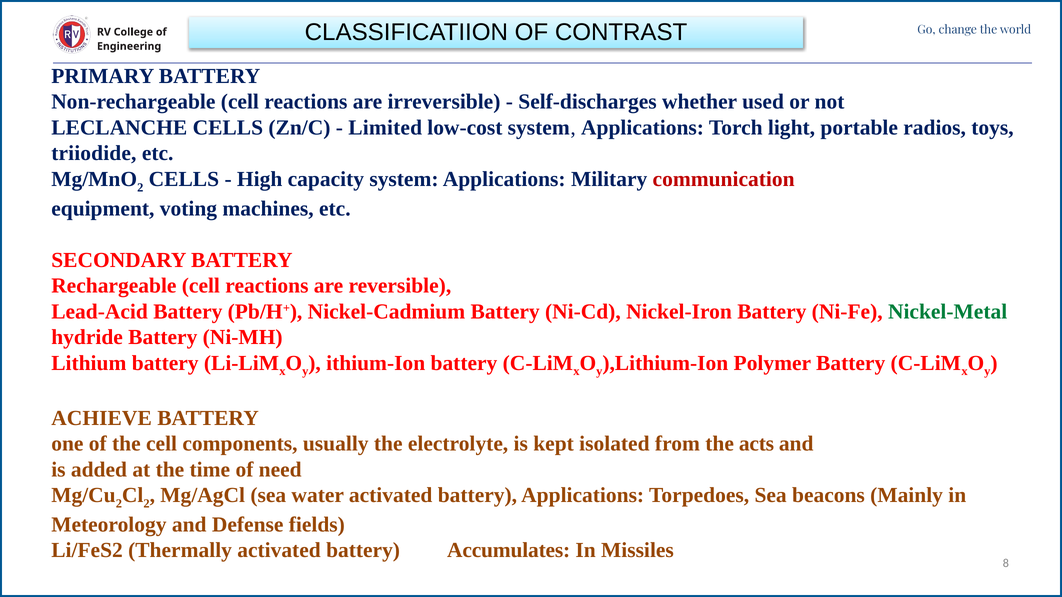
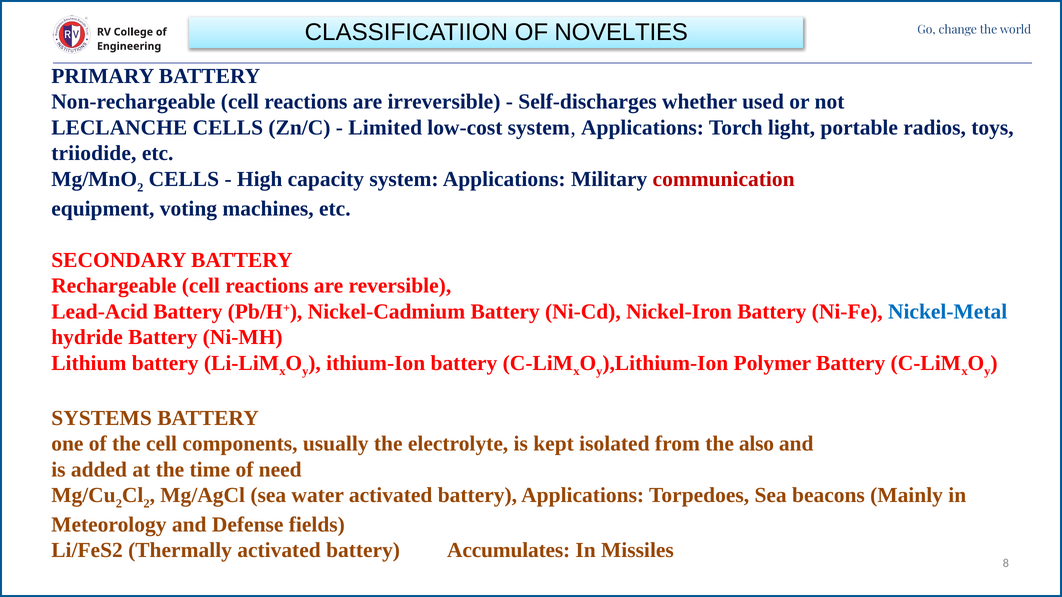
CONTRAST: CONTRAST -> NOVELTIES (621, 32)
Nickel-Metal colour: green -> blue (948, 312)
ACHIEVE: ACHIEVE -> SYSTEMS (102, 418)
acts: acts -> also (757, 444)
